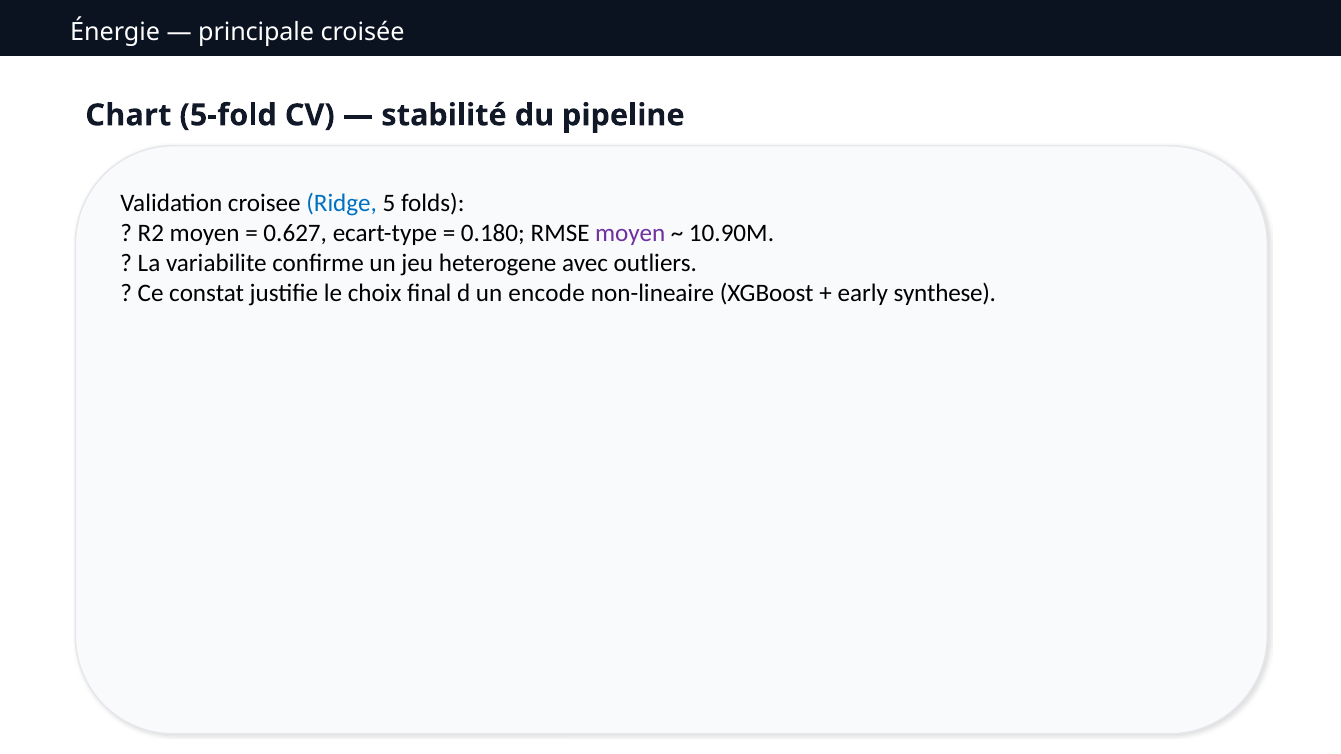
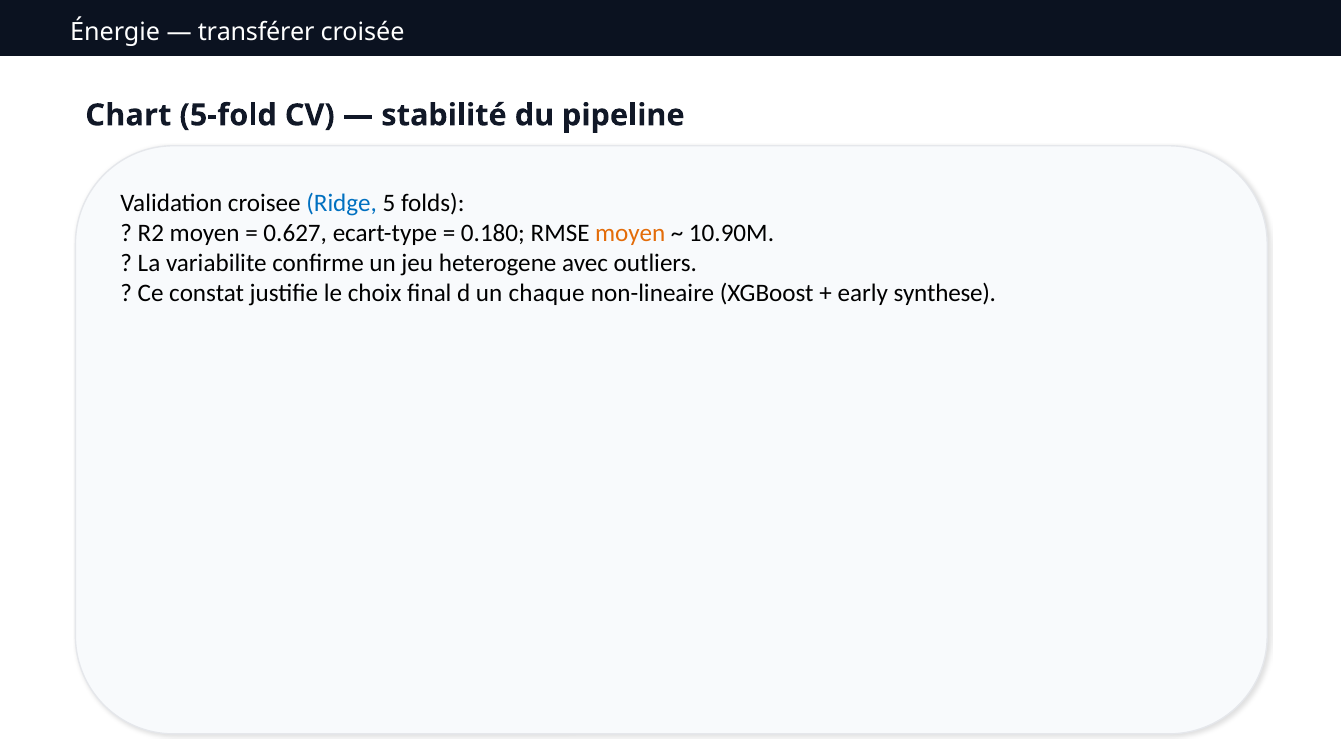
principale: principale -> transférer (256, 32)
moyen colour: purple -> orange (630, 233)
encode: encode -> chaque (547, 293)
